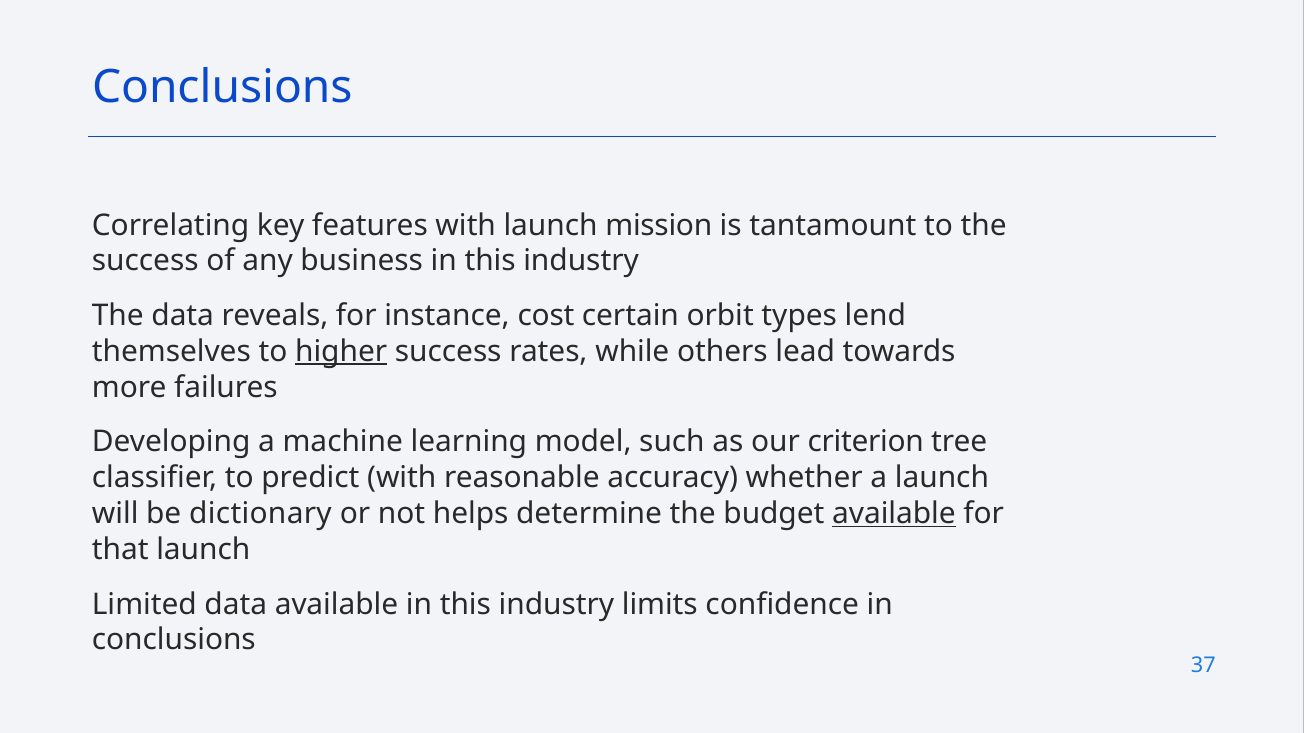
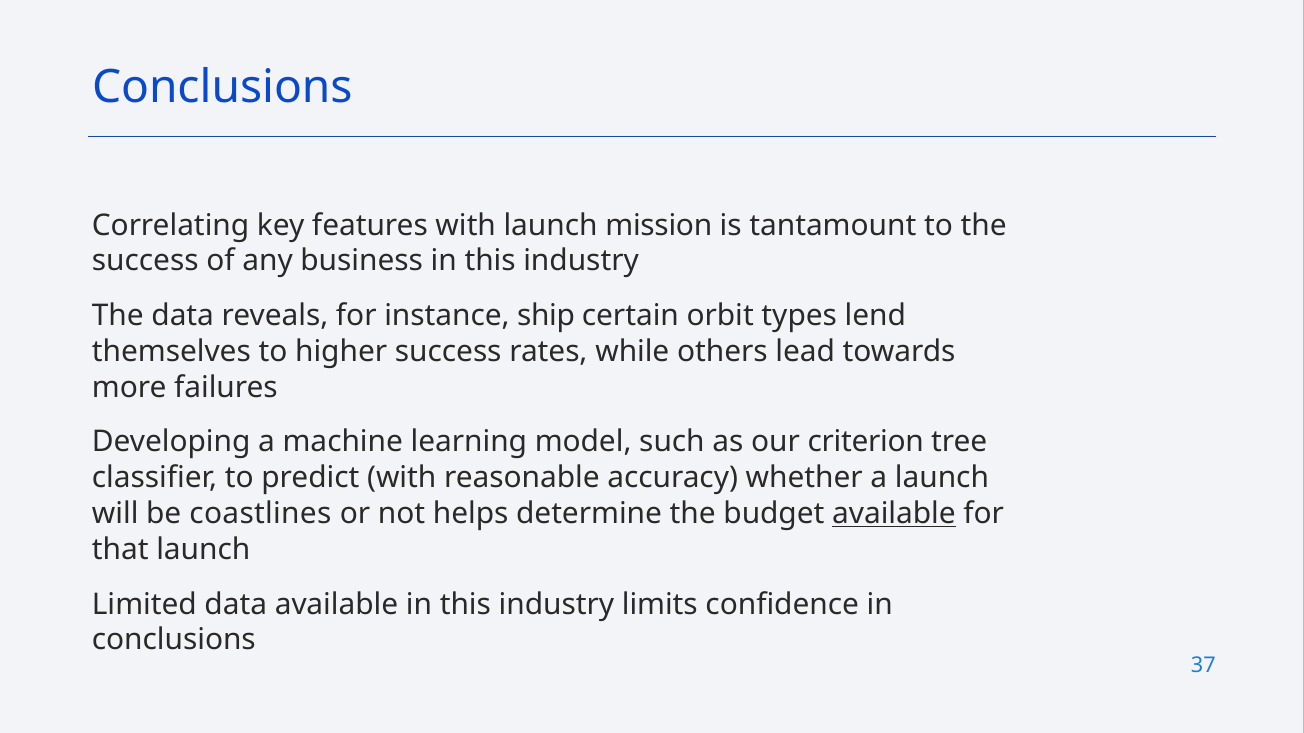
cost: cost -> ship (546, 316)
higher underline: present -> none (341, 352)
dictionary: dictionary -> coastlines (260, 514)
